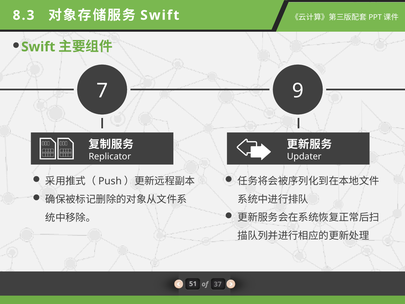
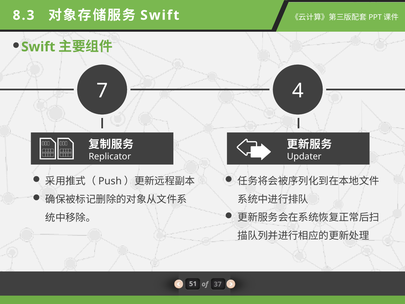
9: 9 -> 4 (298, 91)
